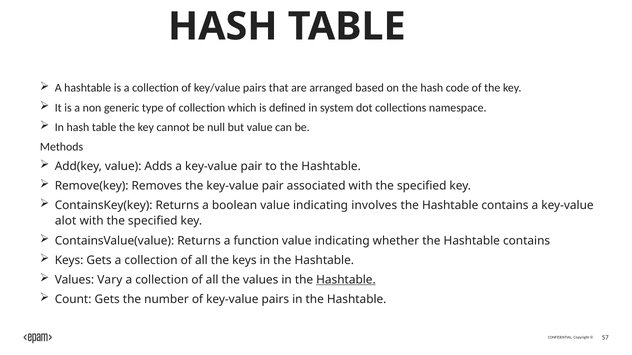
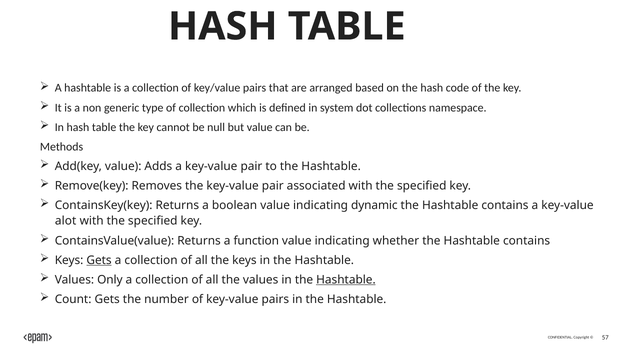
involves: involves -> dynamic (374, 206)
Gets underline: none -> present (99, 261)
Vary: Vary -> Only (110, 280)
